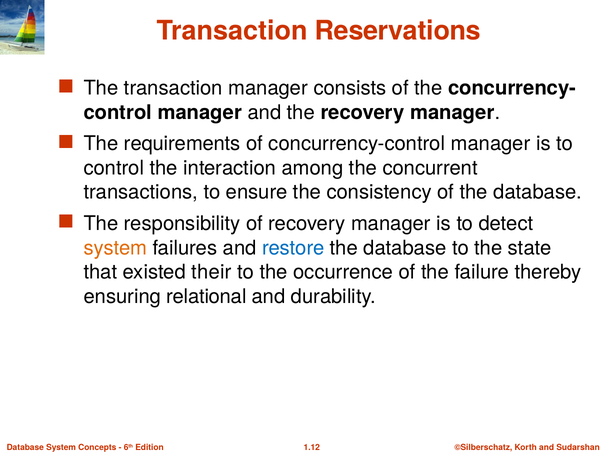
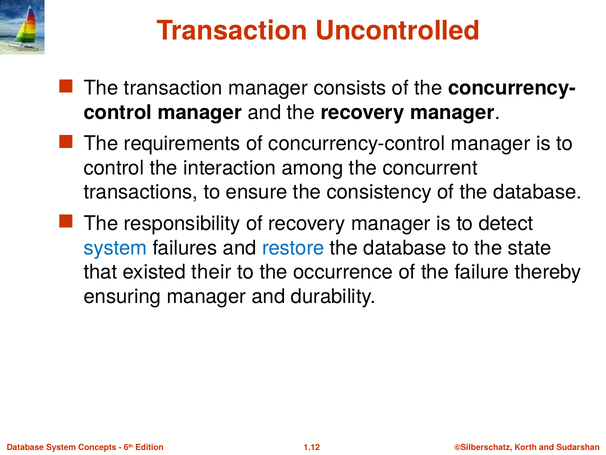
Reservations: Reservations -> Uncontrolled (398, 31)
system colour: orange -> blue (115, 248)
ensuring relational: relational -> manager (206, 296)
